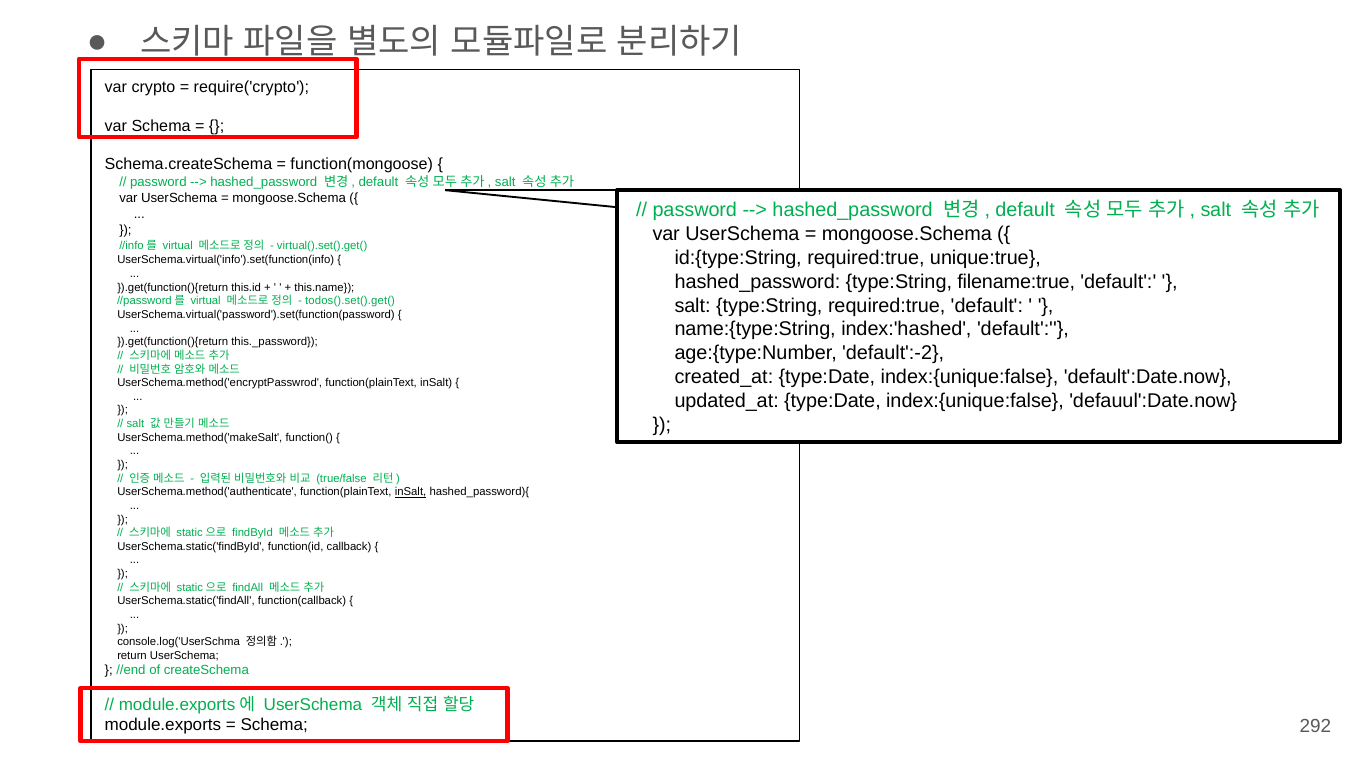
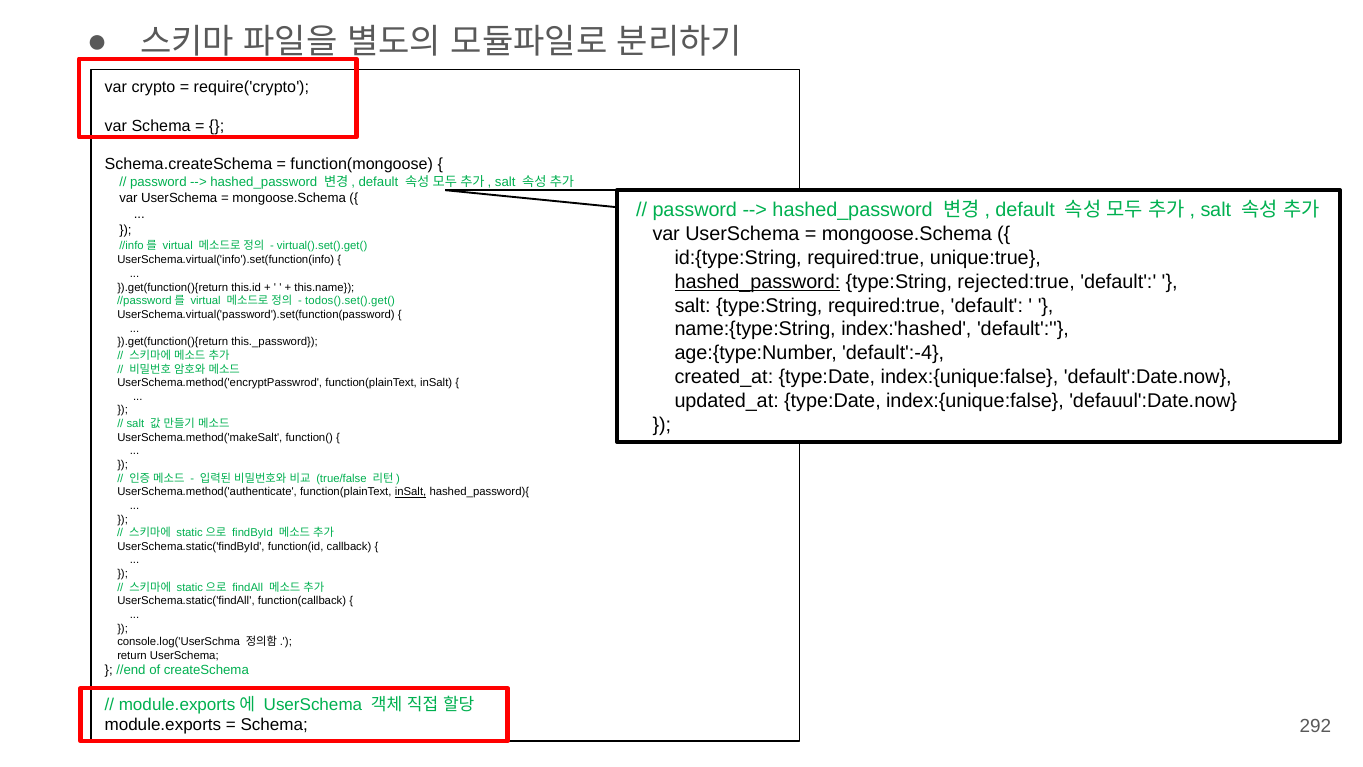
hashed_password underline: none -> present (757, 282)
filename:true: filename:true -> rejected:true (1016, 282)
default':-2: default':-2 -> default':-4 (893, 353)
